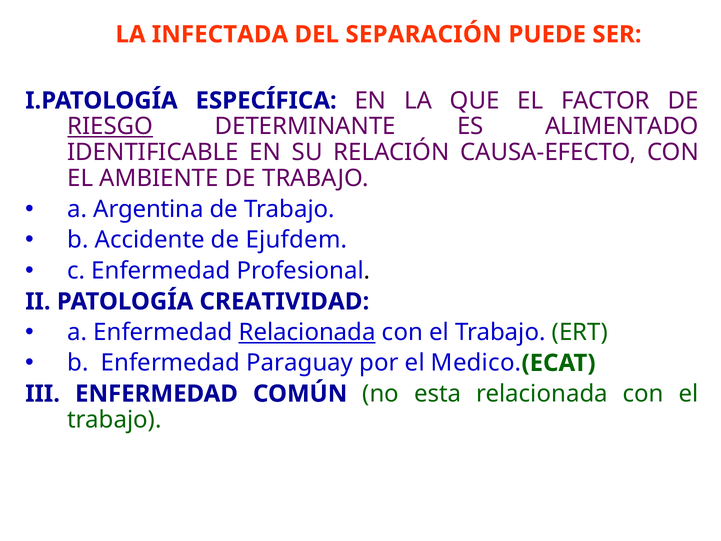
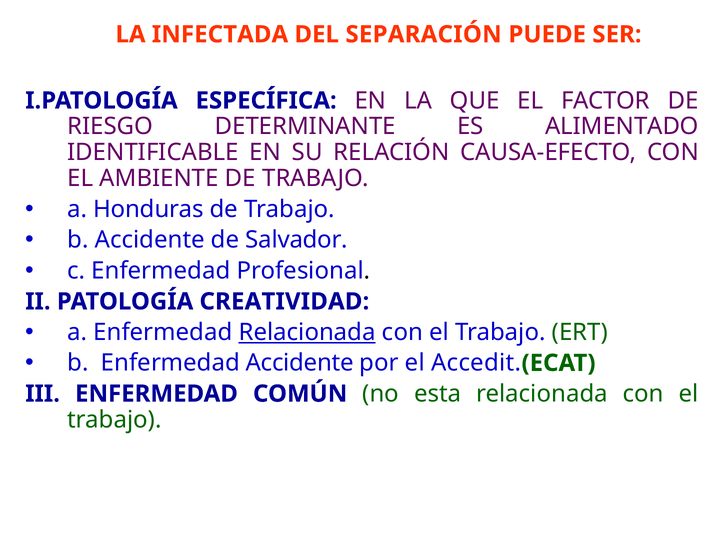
RIESGO underline: present -> none (110, 127)
Argentina: Argentina -> Honduras (149, 209)
Ejufdem: Ejufdem -> Salvador (297, 240)
Enfermedad Paraguay: Paraguay -> Accidente (300, 363)
Medico: Medico -> Accedit (476, 363)
